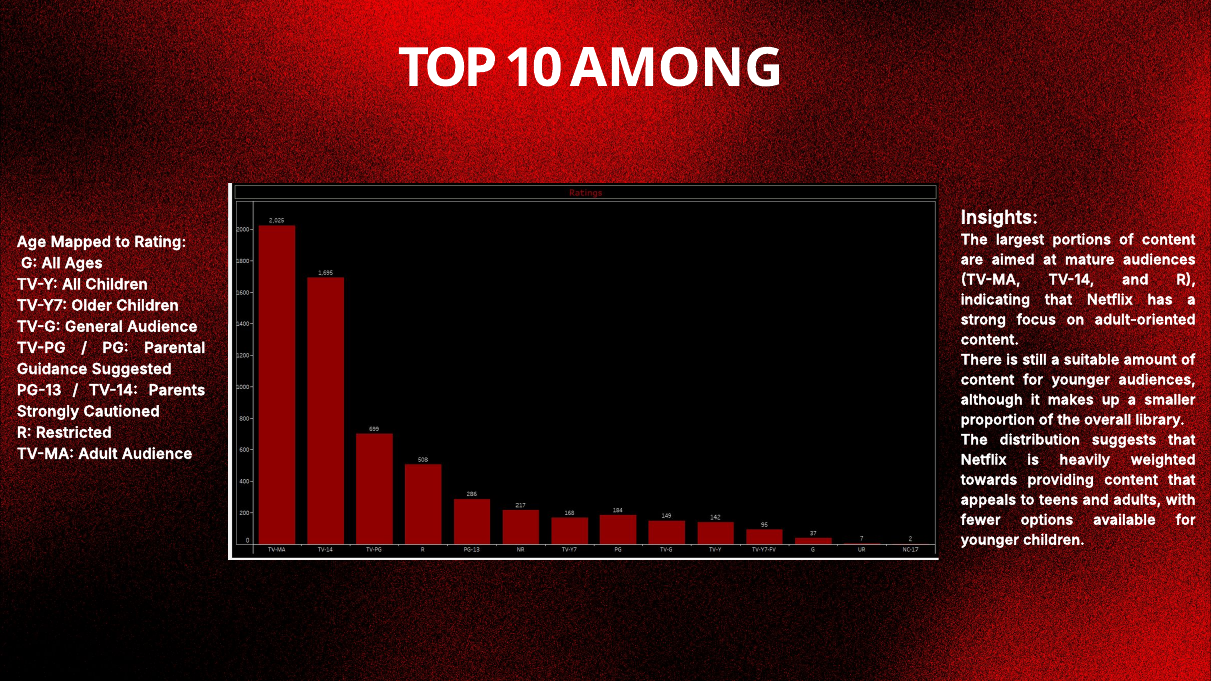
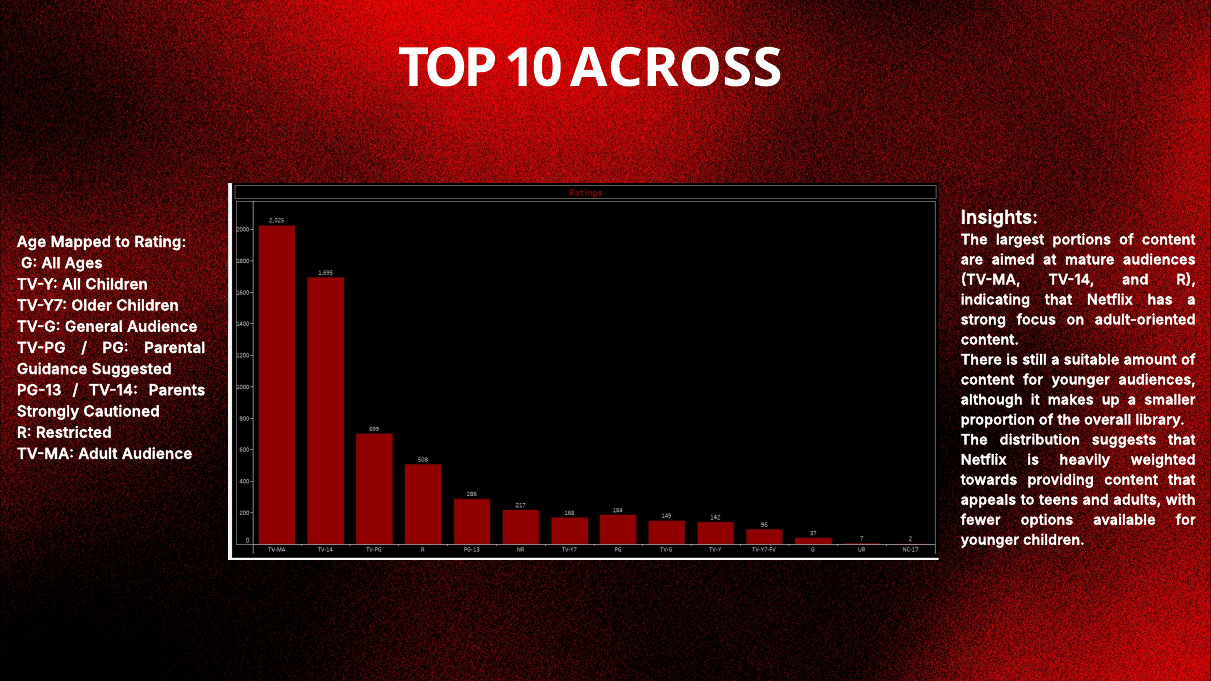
AMONG: AMONG -> ACROSS (676, 68)
